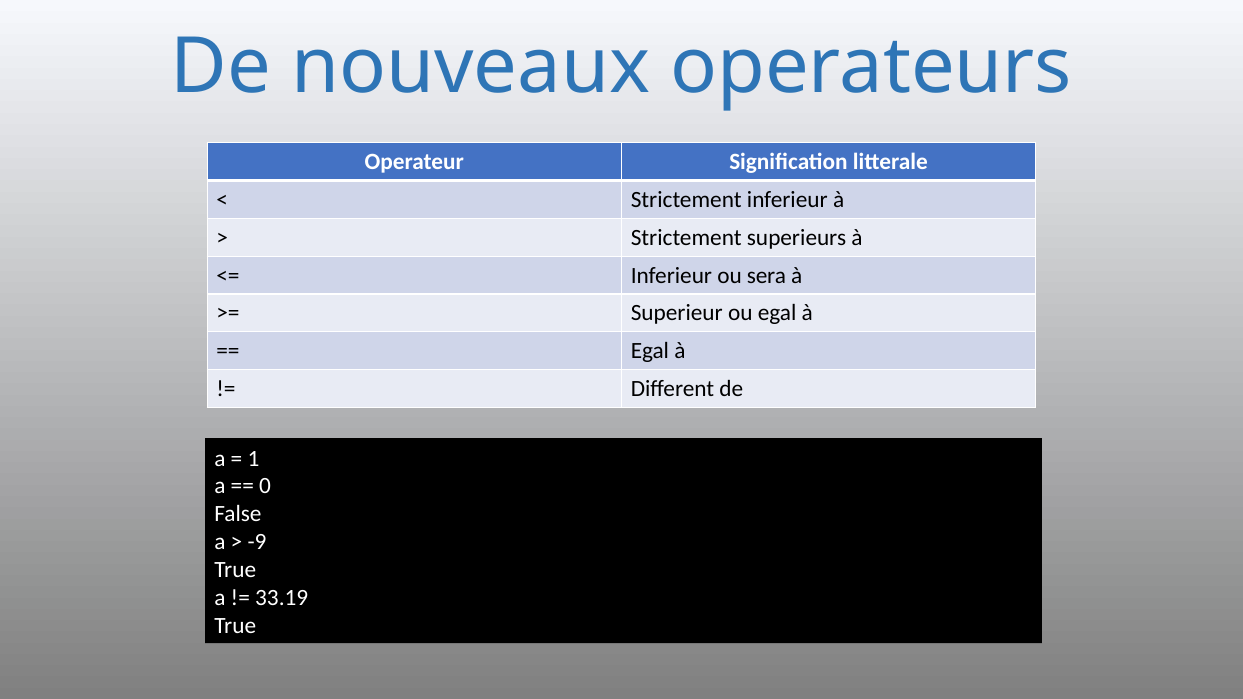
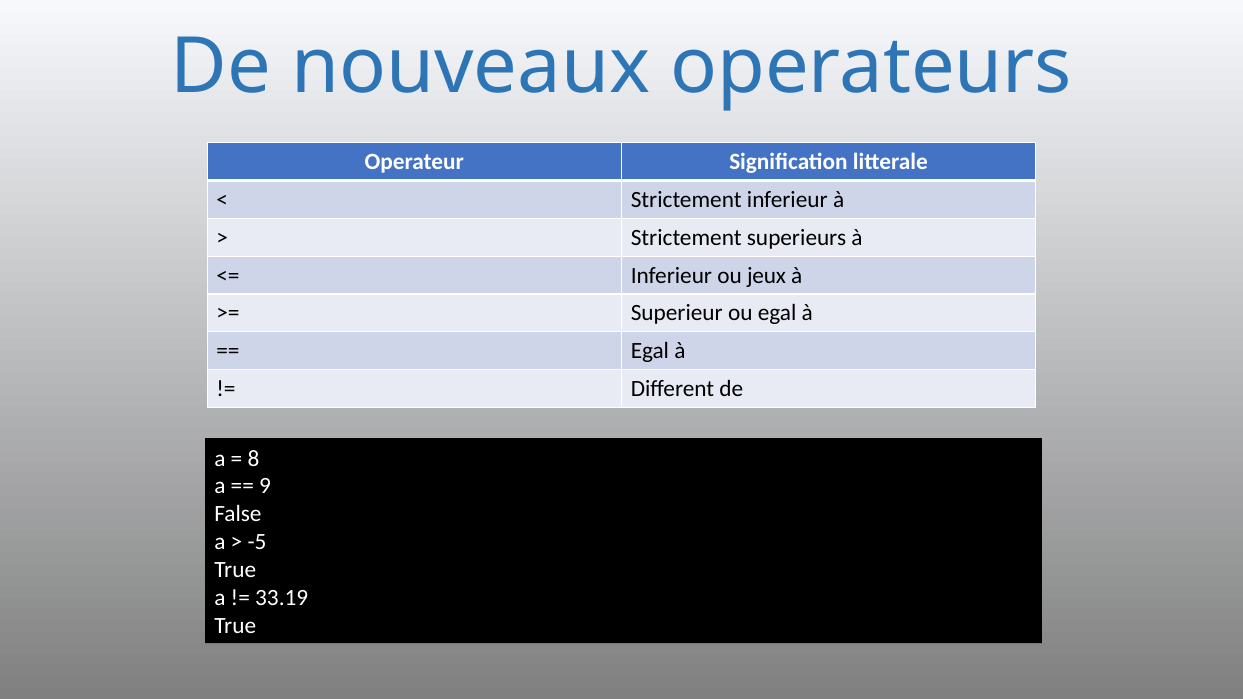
sera: sera -> jeux (767, 275)
1: 1 -> 8 (253, 458)
0: 0 -> 9 (265, 486)
-9: -9 -> -5 (257, 542)
